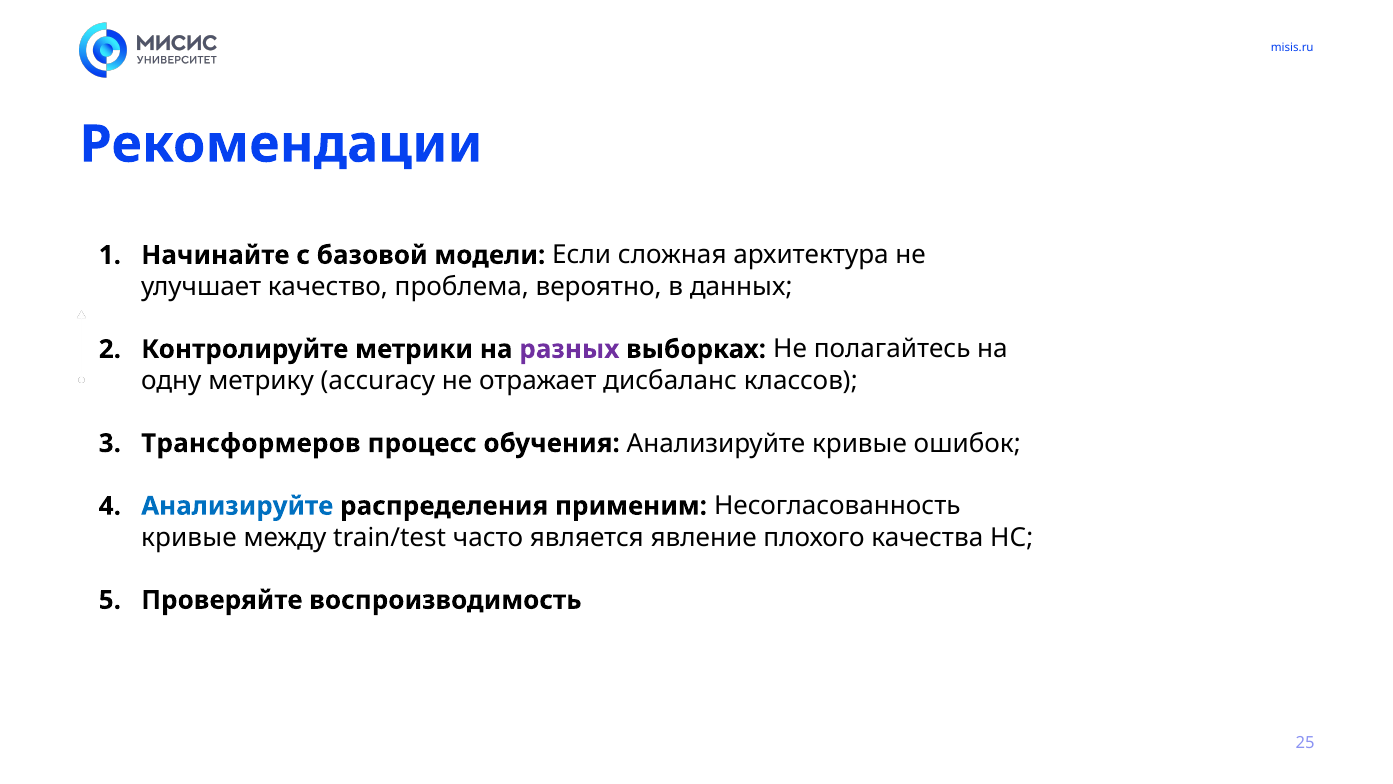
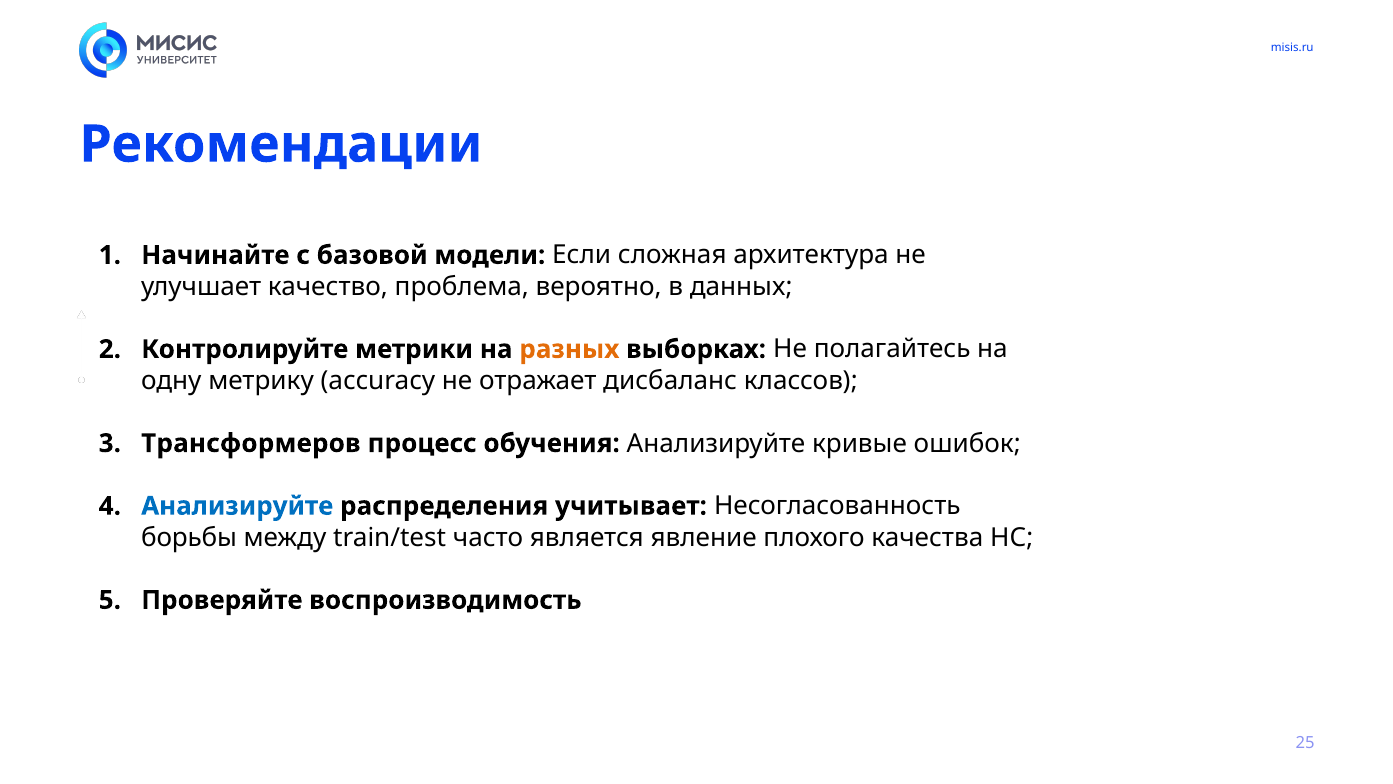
разных colour: purple -> orange (569, 349)
применим: применим -> учитывает (631, 506)
кривые: кривые -> борьбы (189, 537)
